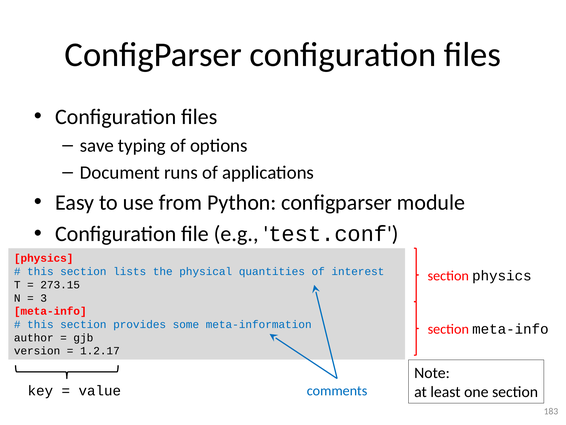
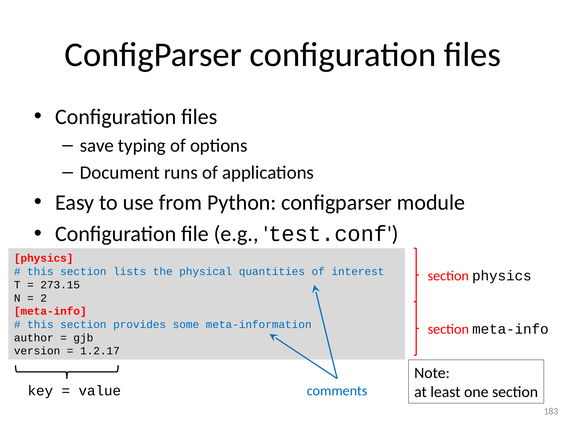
3: 3 -> 2 (44, 298)
